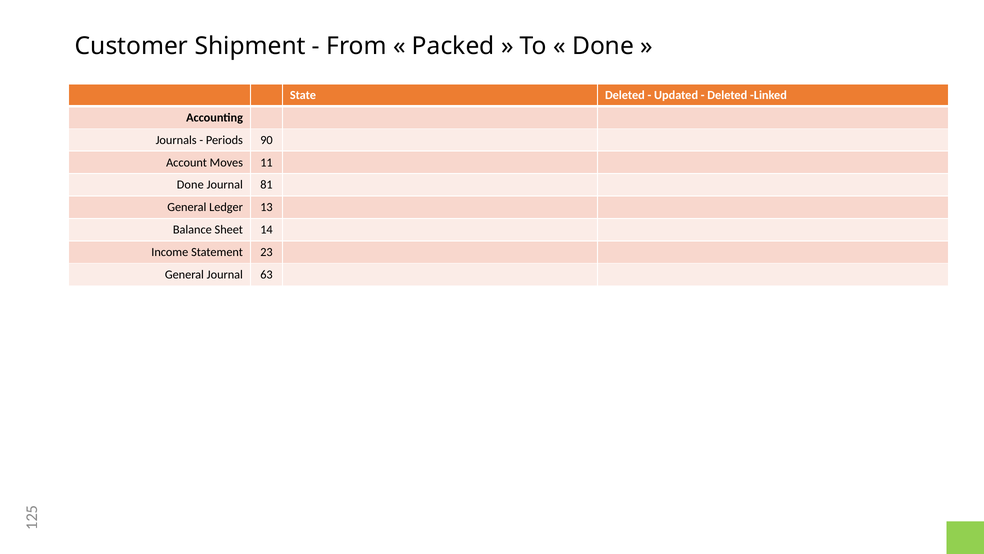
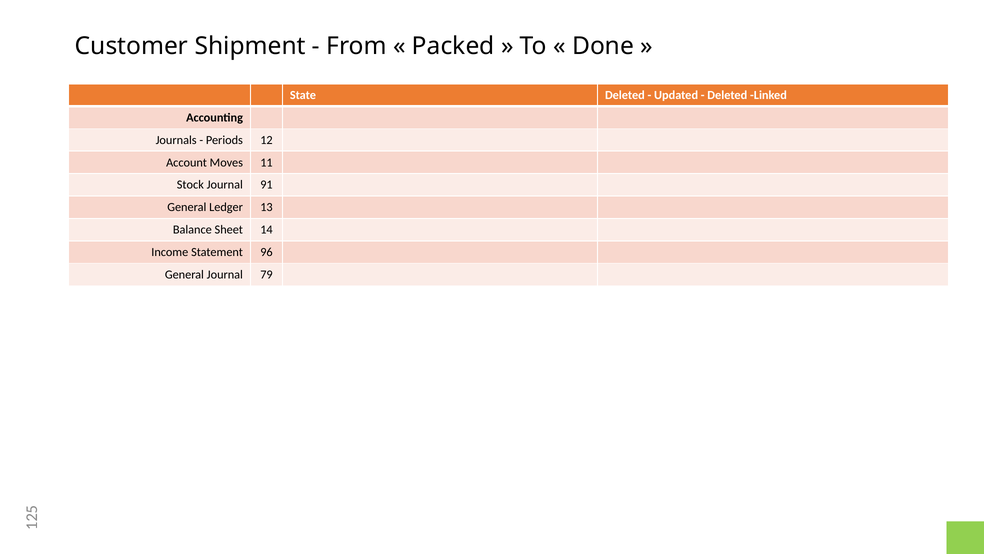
90: 90 -> 12 (266, 140)
Done: Done -> Stock (190, 185)
81: 81 -> 91 (266, 185)
23: 23 -> 96 (266, 252)
63: 63 -> 79 (266, 274)
